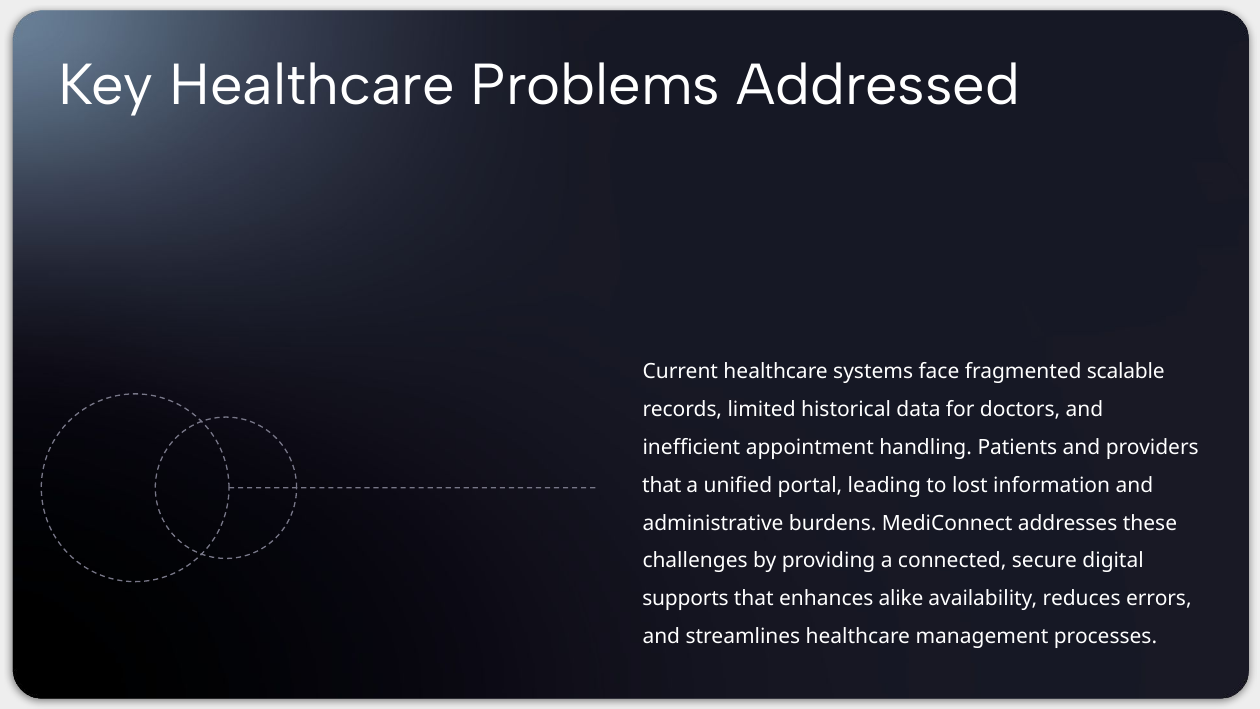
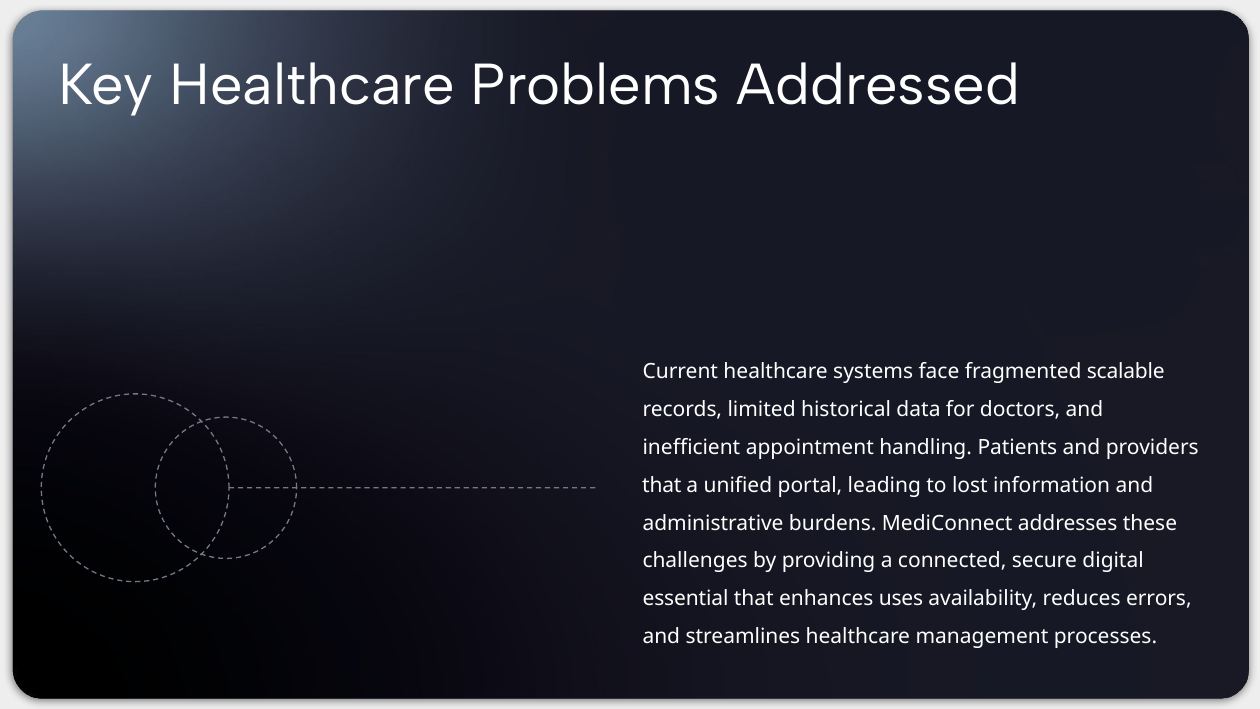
supports: supports -> essential (686, 599)
alike: alike -> uses (901, 599)
